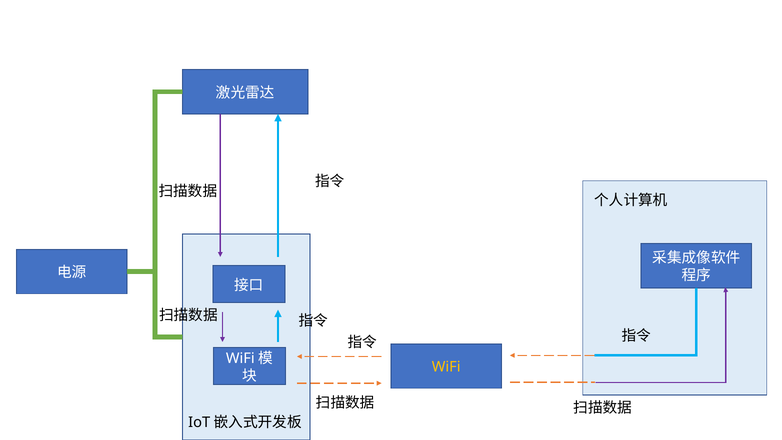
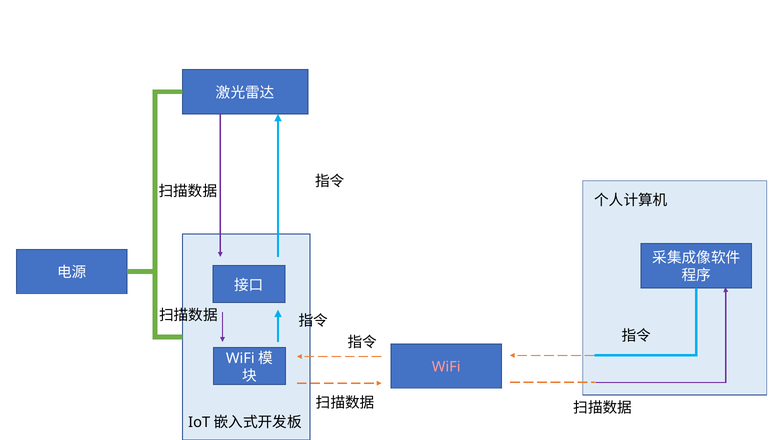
WiFi colour: yellow -> pink (446, 367)
